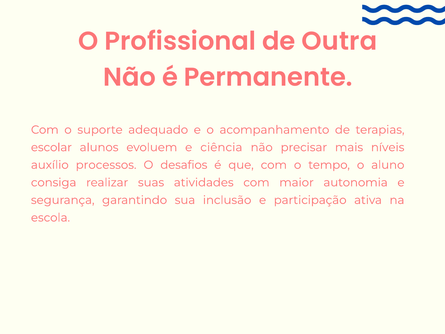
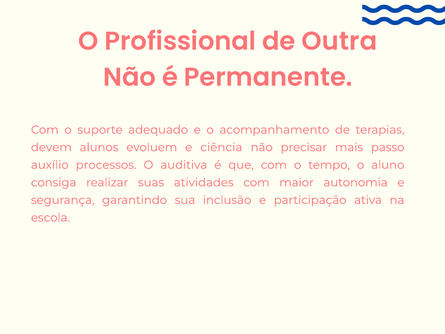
escolar: escolar -> devem (51, 147)
níveis: níveis -> passo (388, 147)
desafios: desafios -> auditiva (184, 165)
